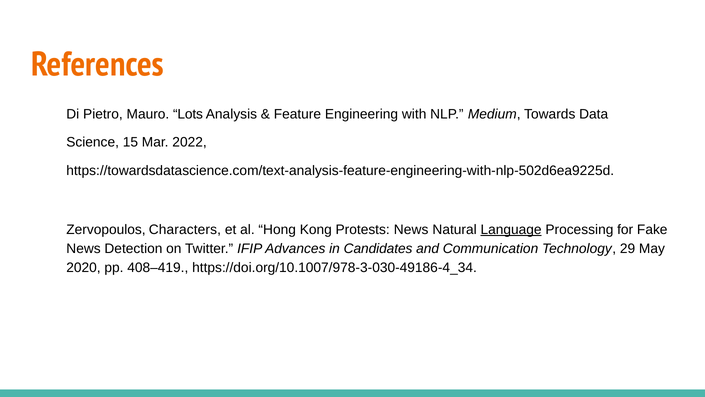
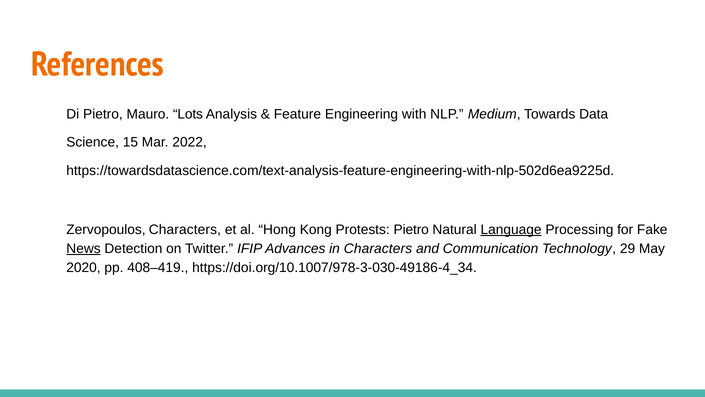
Protests News: News -> Pietro (411, 229)
News underline: none -> present (84, 248)
in Candidates: Candidates -> Characters (378, 248)
